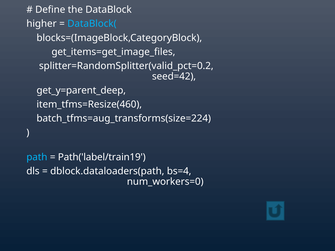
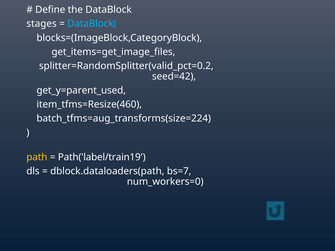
higher: higher -> stages (42, 24)
get_y=parent_deep: get_y=parent_deep -> get_y=parent_used (81, 91)
path colour: light blue -> yellow (37, 157)
bs=4: bs=4 -> bs=7 (179, 171)
